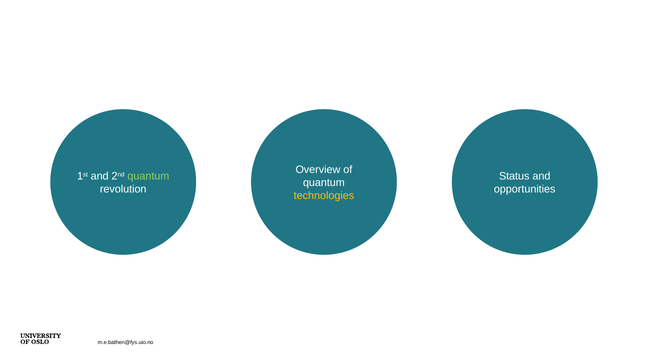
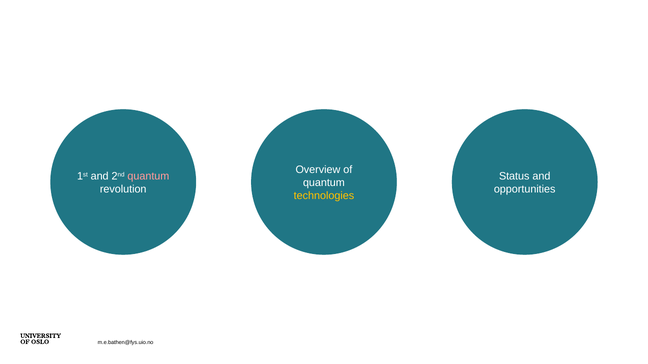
quantum colour: light green -> pink (148, 176)
